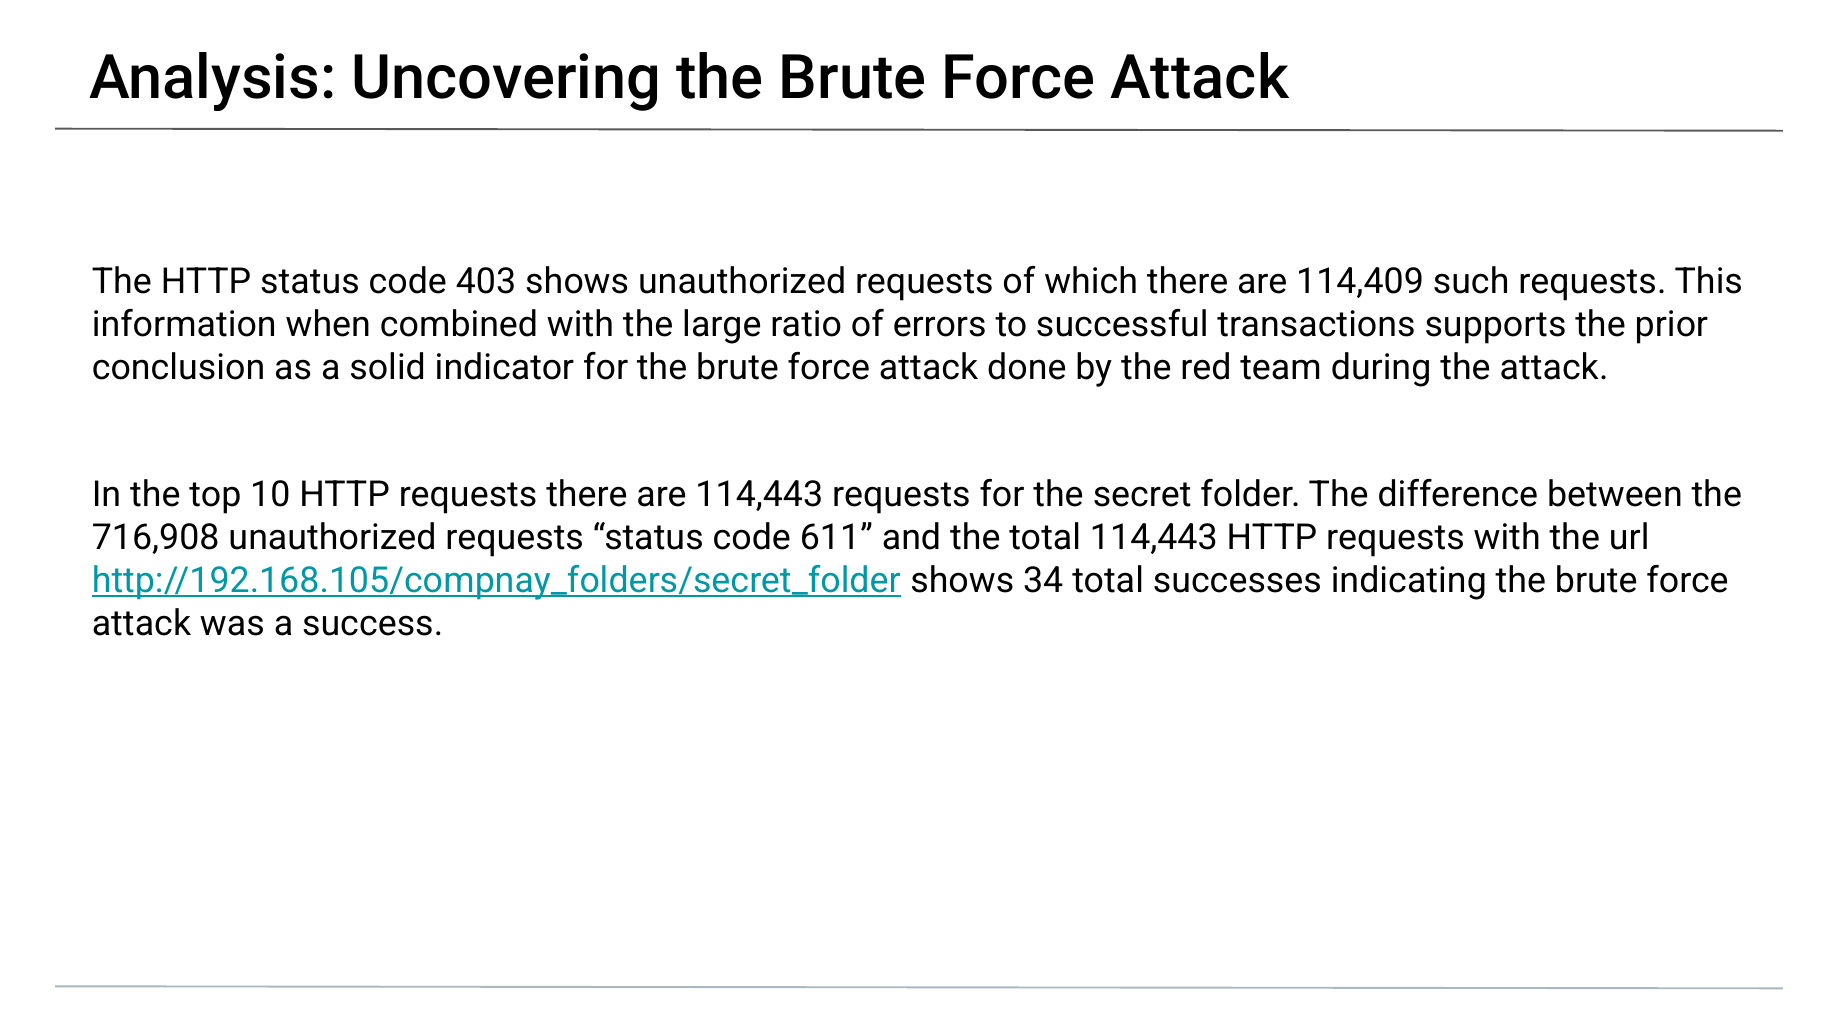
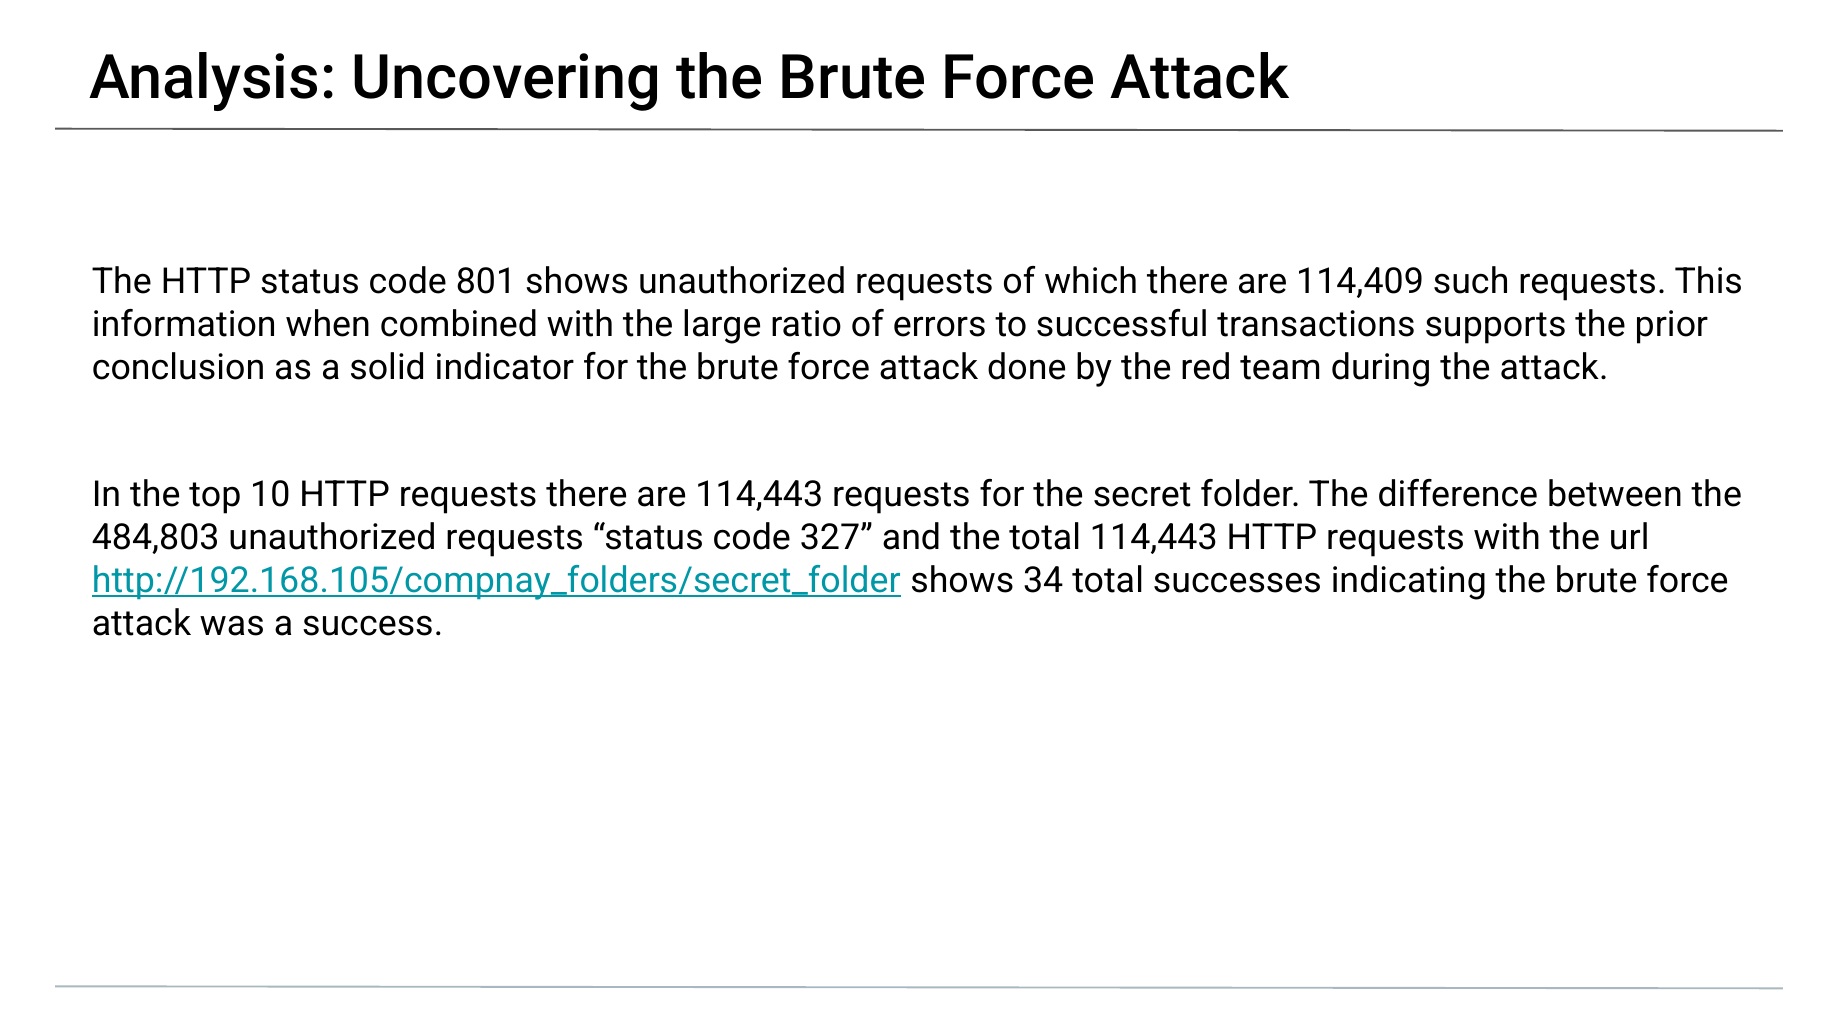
403: 403 -> 801 (486, 282)
716,908: 716,908 -> 484,803 (156, 537)
611: 611 -> 327 (836, 537)
